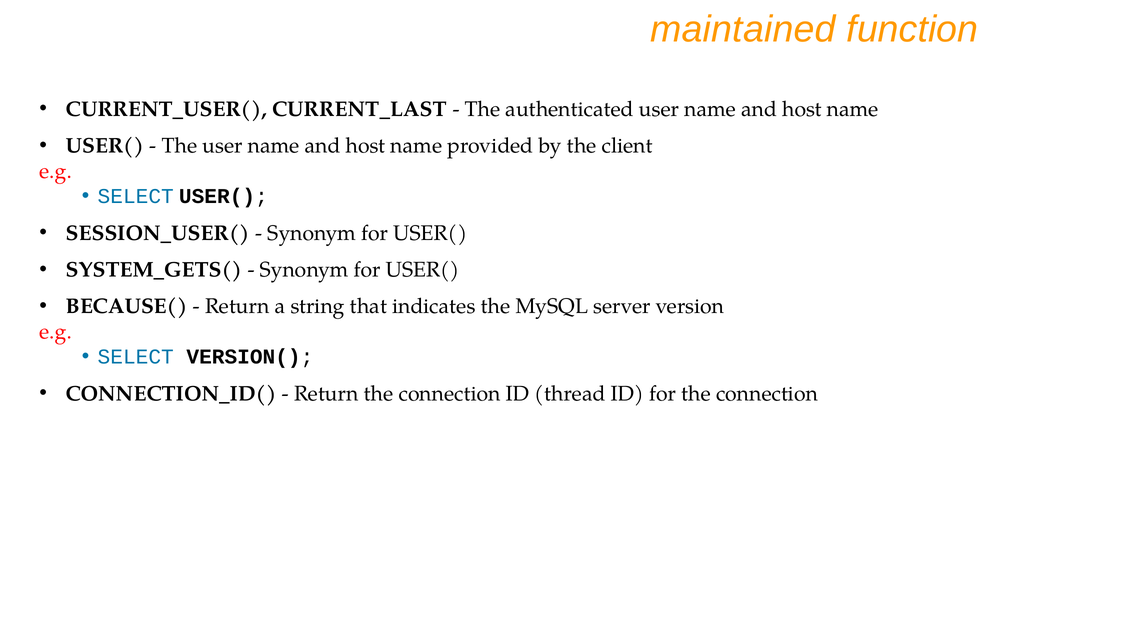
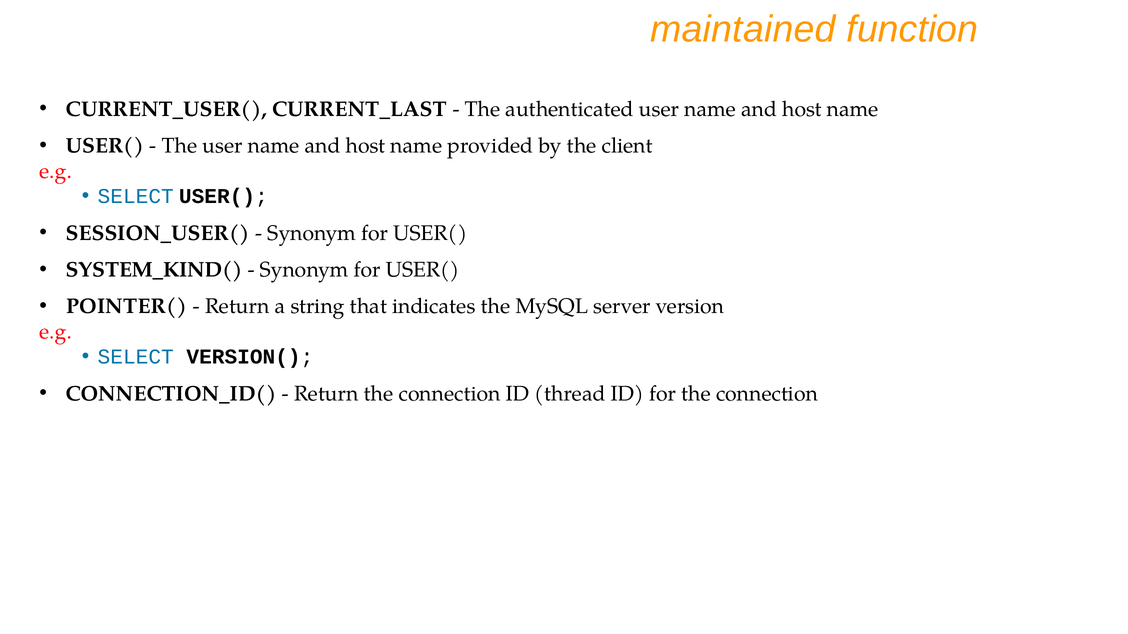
SYSTEM_GETS(: SYSTEM_GETS( -> SYSTEM_KIND( (154, 270)
BECAUSE(: BECAUSE( -> POINTER( (127, 307)
